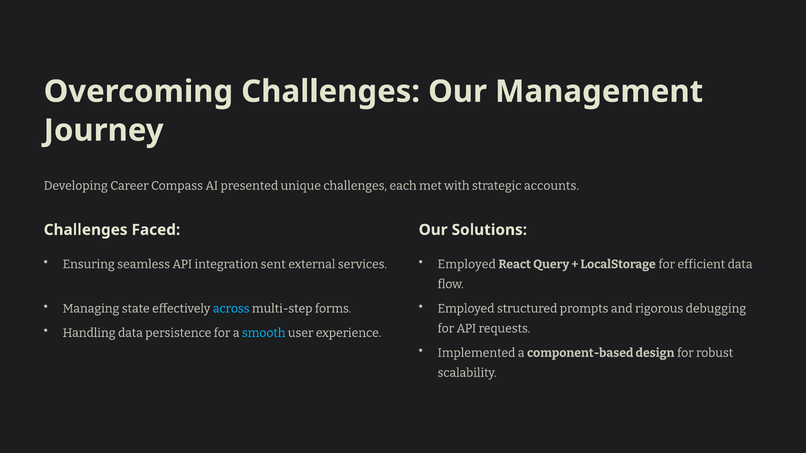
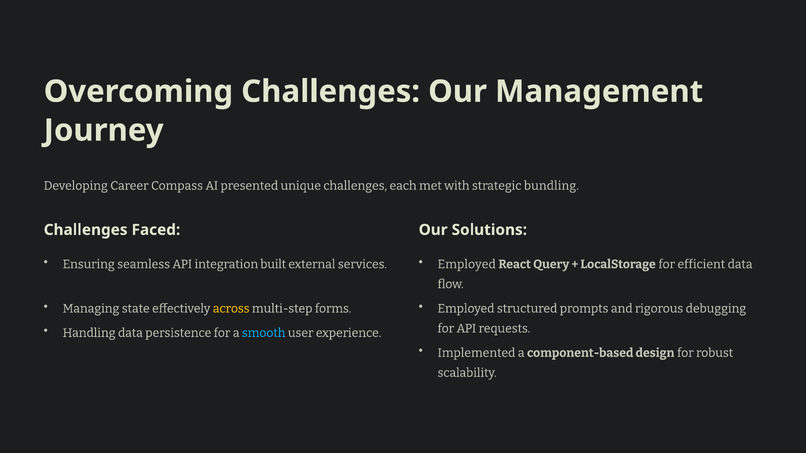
accounts: accounts -> bundling (551, 186)
sent: sent -> built (273, 264)
across colour: light blue -> yellow (231, 309)
